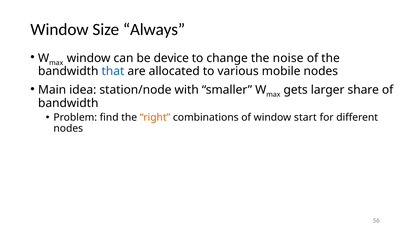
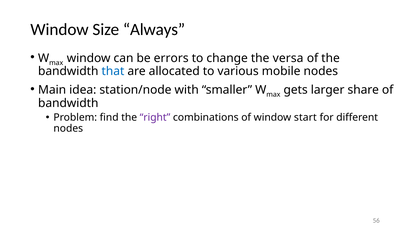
device: device -> errors (171, 58)
noise: noise -> versa (288, 58)
right colour: orange -> purple (155, 118)
